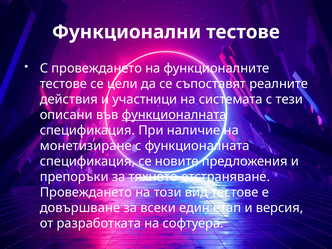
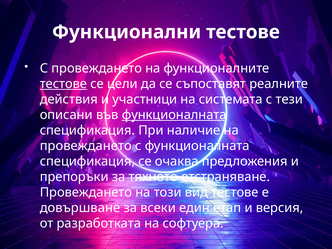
тестове underline: none -> present (63, 84)
монетизиране: монетизиране -> провеждането (86, 146)
новите: новите -> очаква (177, 161)
